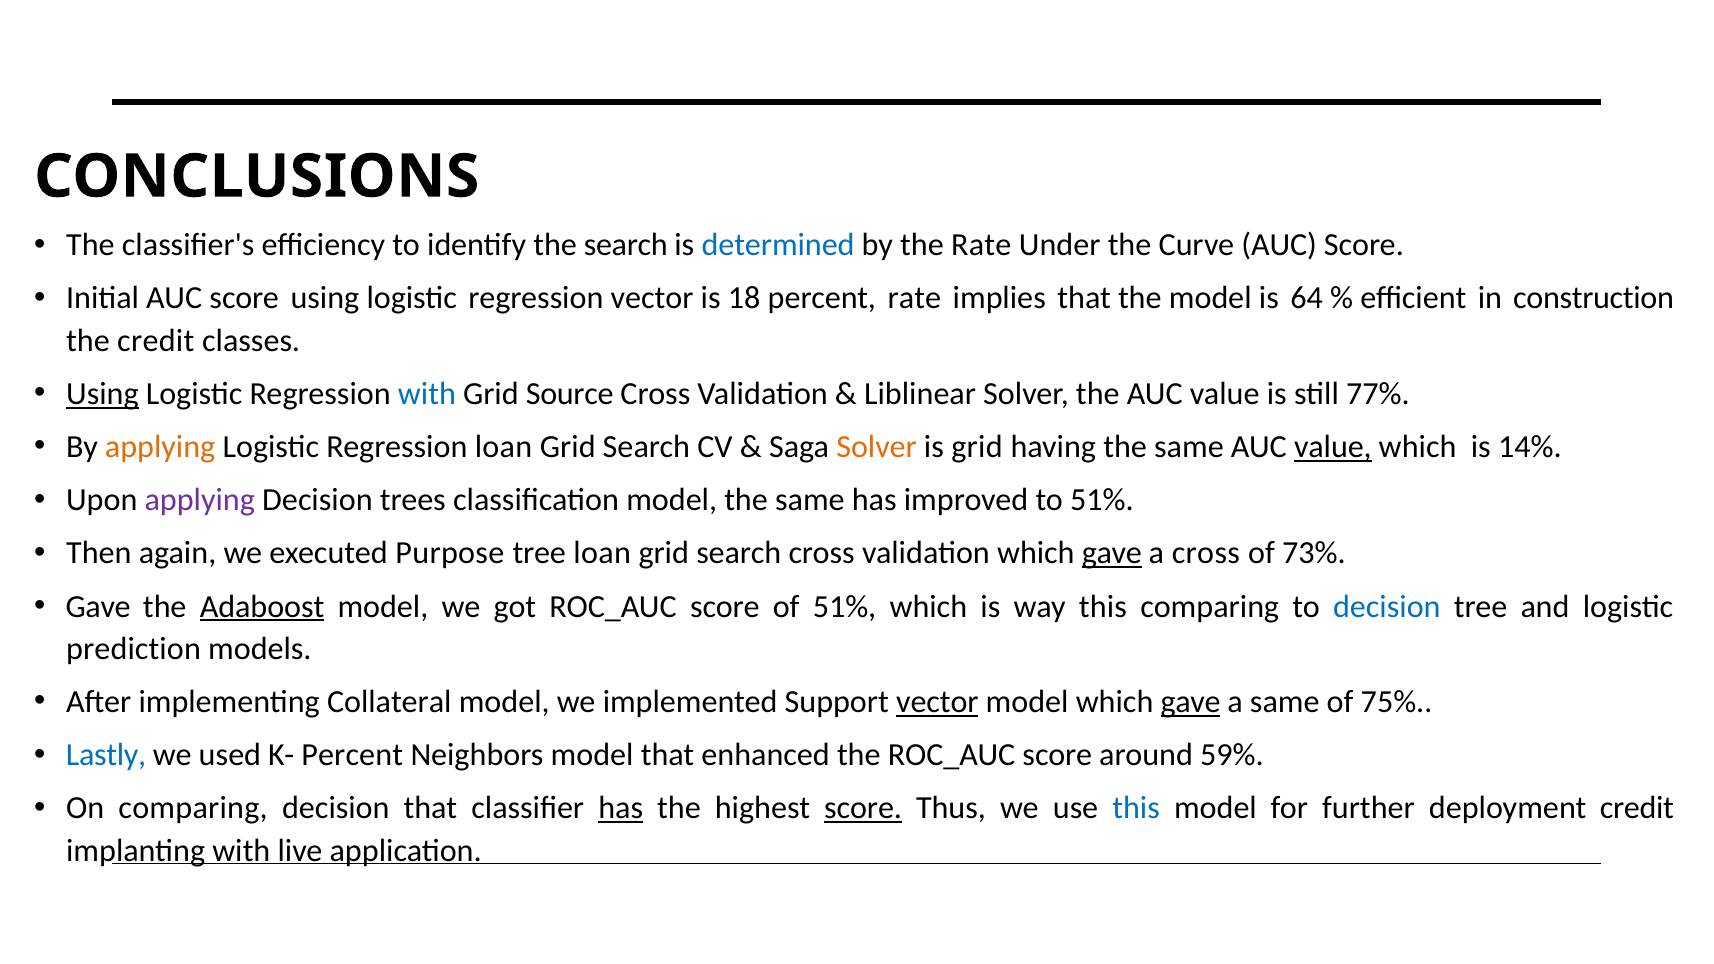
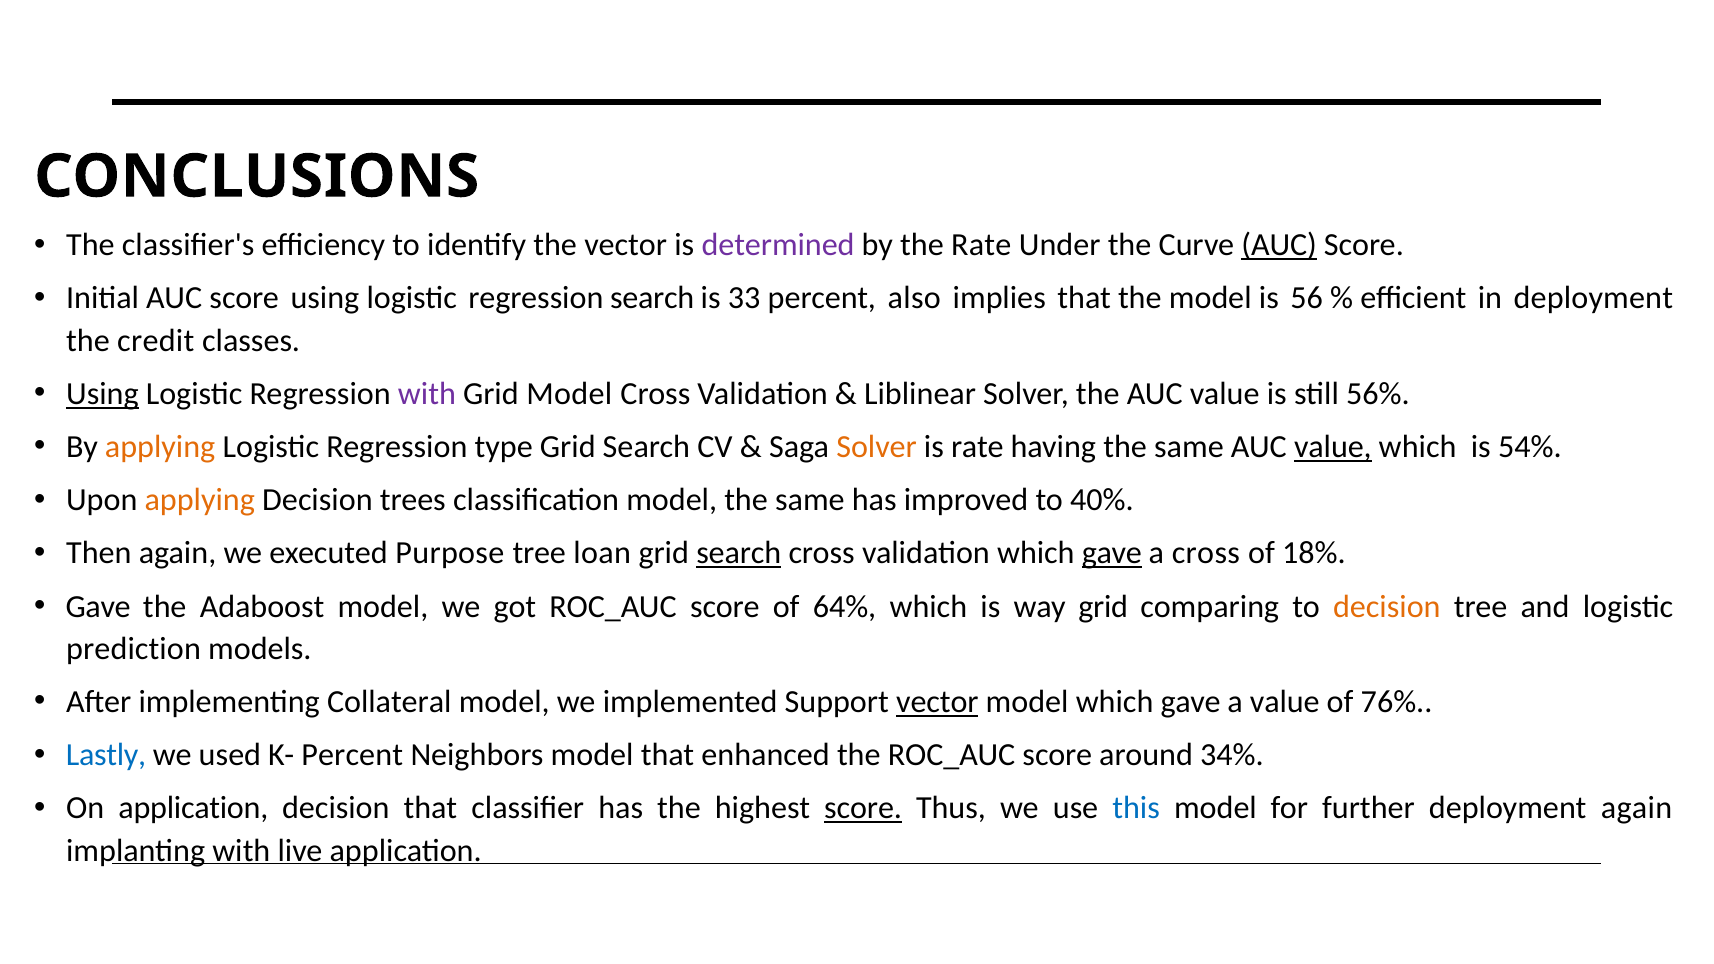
the search: search -> vector (626, 245)
determined colour: blue -> purple (778, 245)
AUC underline: none -> present (1279, 245)
regression vector: vector -> search (652, 298)
18: 18 -> 33 (744, 298)
percent rate: rate -> also (914, 298)
64: 64 -> 56 (1307, 298)
in construction: construction -> deployment (1593, 298)
with colour: blue -> purple (427, 394)
Grid Source: Source -> Model (569, 394)
77%: 77% -> 56% (1378, 394)
Regression loan: loan -> type (504, 447)
is grid: grid -> rate (977, 447)
14%: 14% -> 54% (1530, 447)
applying colour: purple -> orange (200, 500)
to 51%: 51% -> 40% (1102, 500)
search underline: none -> present (739, 553)
73%: 73% -> 18% (1314, 553)
Adaboost underline: present -> none (262, 607)
of 51%: 51% -> 64% (844, 607)
way this: this -> grid (1103, 607)
decision colour: blue -> orange (1387, 607)
gave underline: present -> none (1191, 702)
a same: same -> value (1285, 702)
75%: 75% -> 76% (1397, 702)
59%: 59% -> 34% (1232, 755)
On comparing: comparing -> application (193, 808)
has underline: present -> none (621, 808)
deployment credit: credit -> again (1637, 808)
